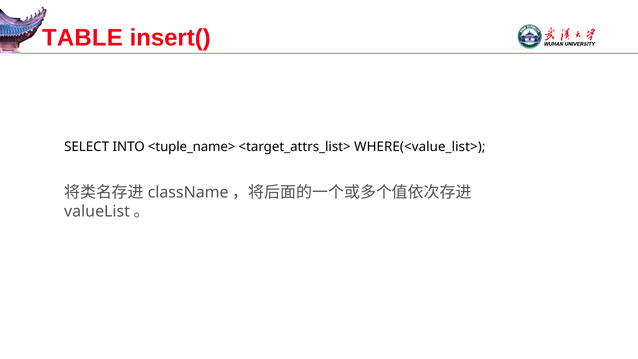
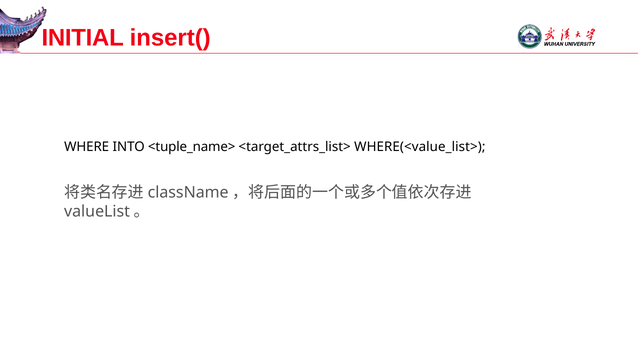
TABLE: TABLE -> INITIAL (83, 38)
SELECT: SELECT -> WHERE (87, 147)
